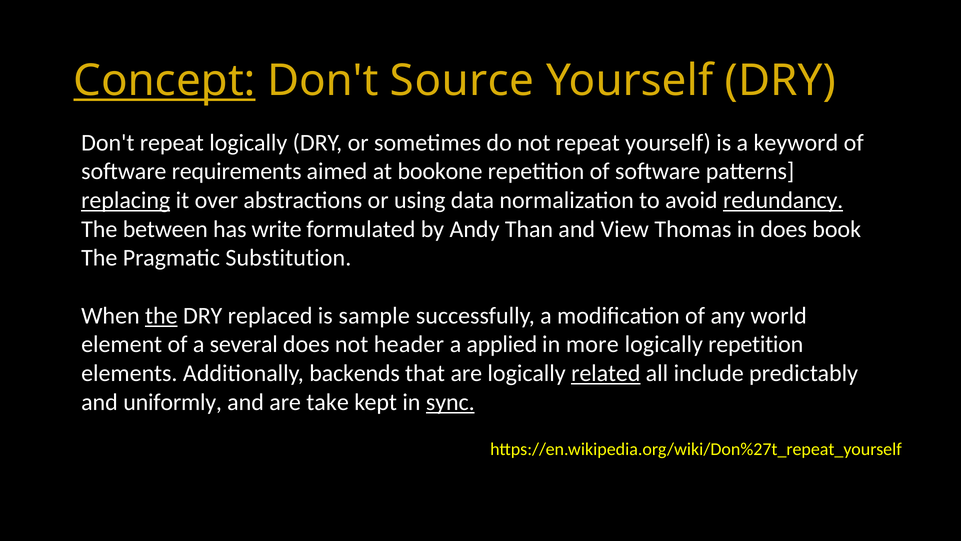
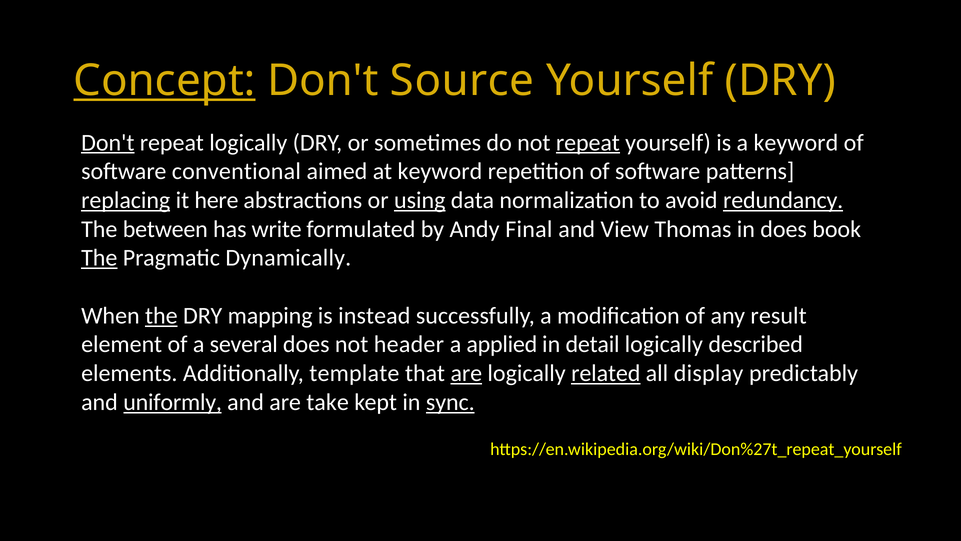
Don't underline: none -> present (108, 142)
repeat underline: none -> present (588, 142)
requirements: requirements -> conventional (236, 171)
at bookone: bookone -> keyword (440, 171)
over: over -> here (216, 200)
using underline: none -> present (420, 200)
Than: Than -> Final (529, 229)
The underline: none -> present (99, 258)
Substitution: Substitution -> Dynamically (288, 258)
replaced: replaced -> mapping (270, 315)
sample: sample -> instead (374, 315)
world: world -> result (779, 315)
more: more -> detail (593, 344)
logically repetition: repetition -> described (756, 344)
backends: backends -> template (354, 373)
are underline: none -> present (466, 373)
include: include -> display (709, 373)
uniformly underline: none -> present (173, 402)
